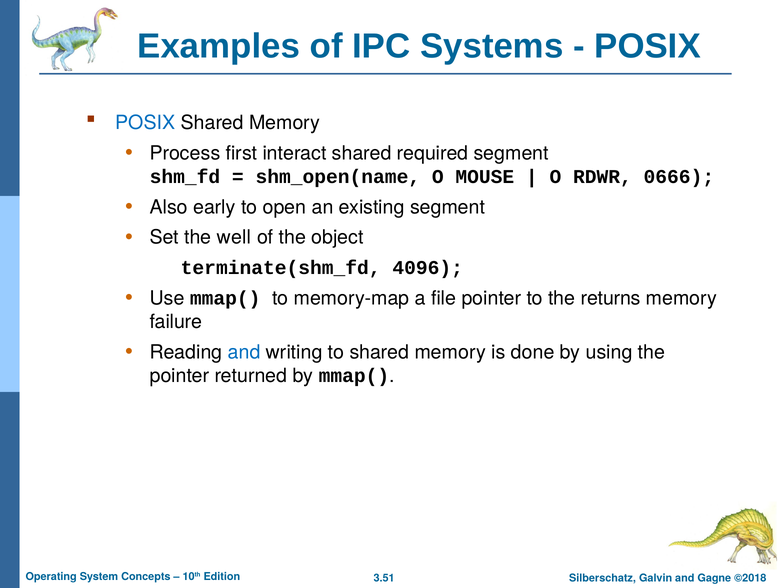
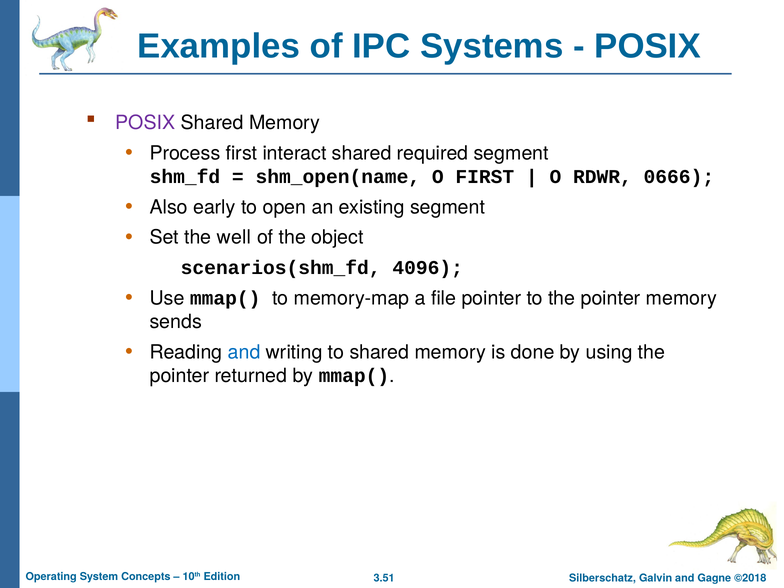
POSIX colour: blue -> purple (145, 123)
O MOUSE: MOUSE -> FIRST (485, 177)
terminate(shm_fd: terminate(shm_fd -> scenarios(shm_fd (281, 268)
to the returns: returns -> pointer (611, 298)
failure: failure -> sends (176, 322)
